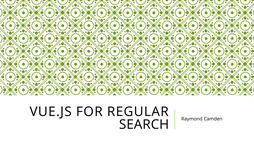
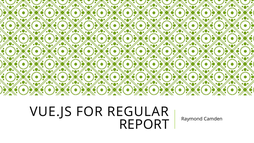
SEARCH: SEARCH -> REPORT (144, 124)
